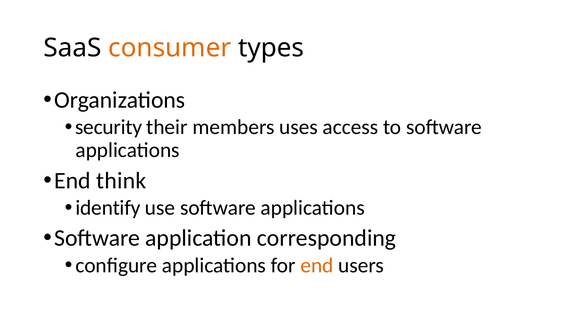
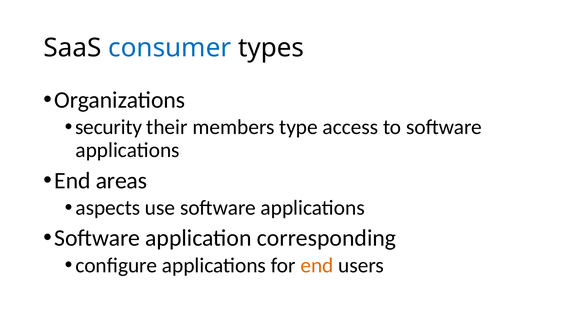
consumer colour: orange -> blue (170, 48)
uses: uses -> type (299, 127)
think: think -> areas (121, 181)
identify: identify -> aspects (108, 208)
